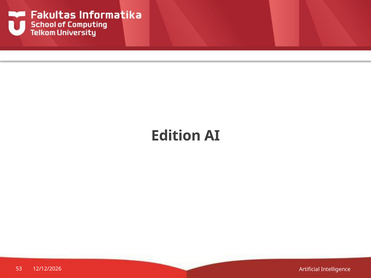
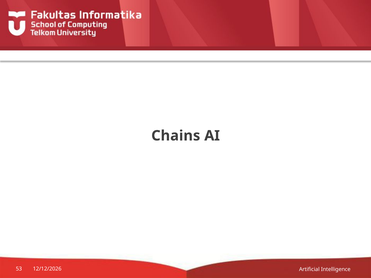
Edition: Edition -> Chains (176, 136)
